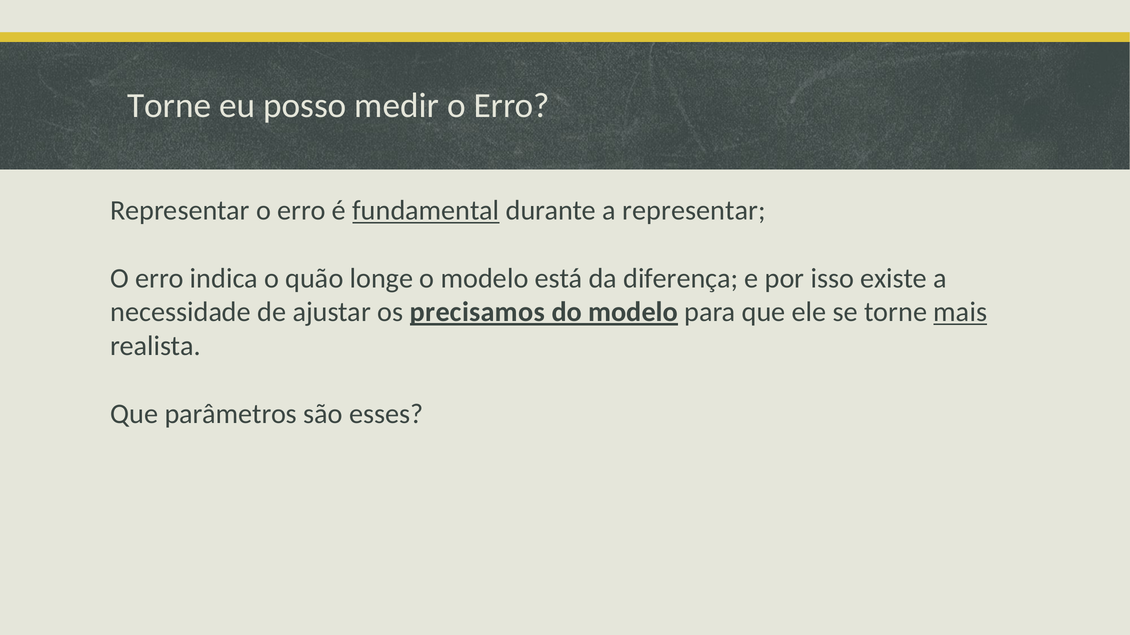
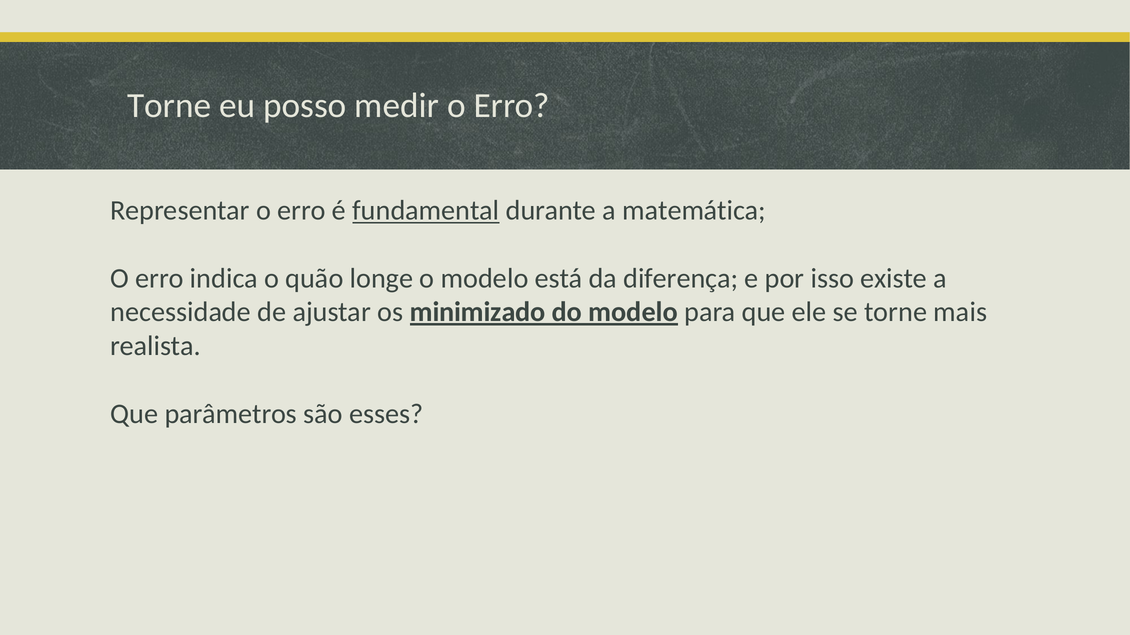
a representar: representar -> matemática (694, 211)
precisamos: precisamos -> minimizado (478, 312)
mais underline: present -> none (960, 312)
